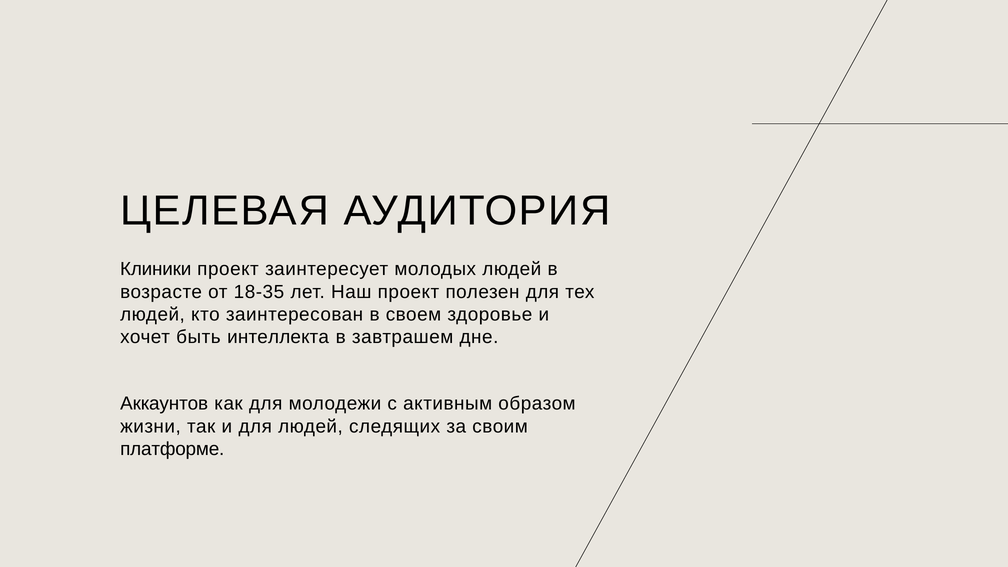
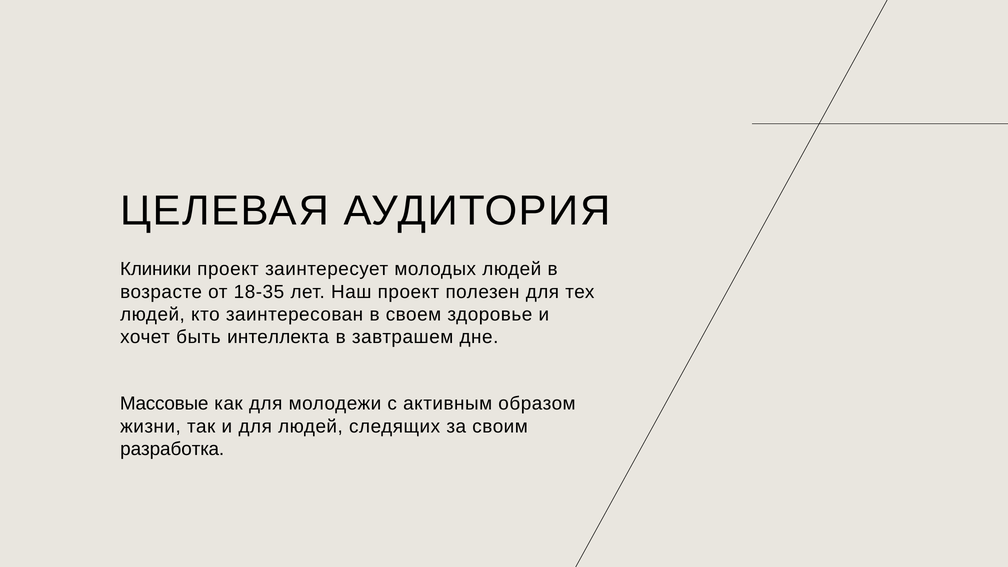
Аккаунтов: Аккаунтов -> Массовые (164, 404)
платформе: платформе -> разработка (172, 449)
